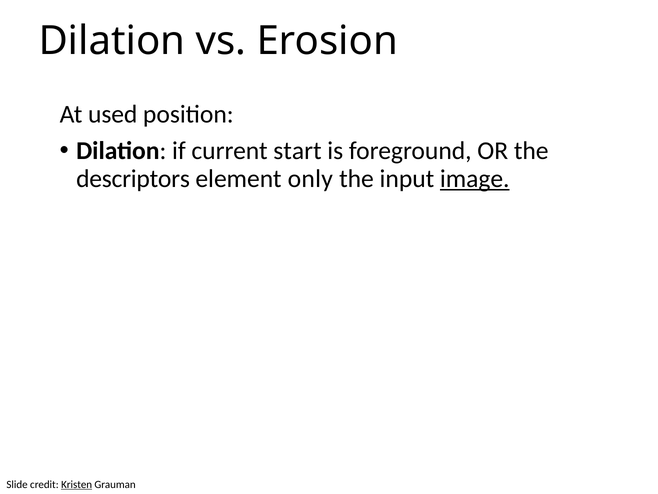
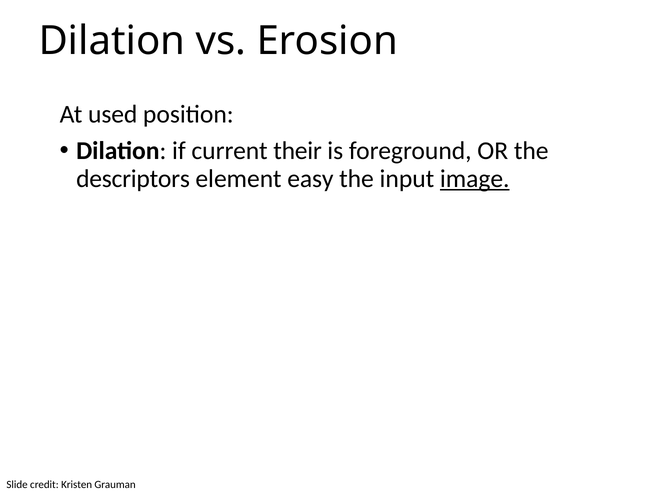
start: start -> their (298, 151)
only: only -> easy (310, 178)
Kristen underline: present -> none (77, 484)
